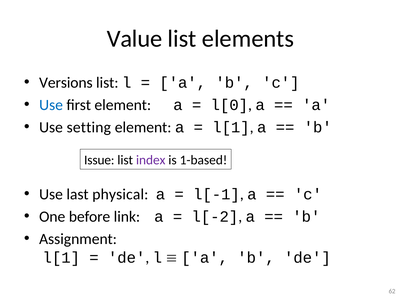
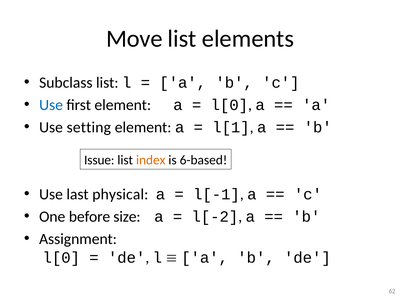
Value: Value -> Move (134, 39)
Versions: Versions -> Subclass (66, 83)
index colour: purple -> orange (151, 160)
1-based: 1-based -> 6-based (203, 160)
link: link -> size (127, 216)
l[1: l[1 -> l[0 (61, 257)
